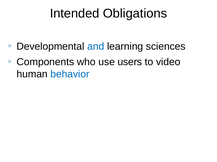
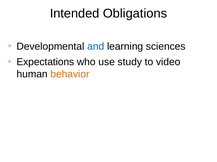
Components: Components -> Expectations (45, 62)
users: users -> study (130, 62)
behavior colour: blue -> orange (70, 74)
